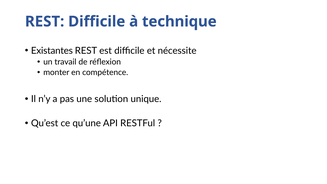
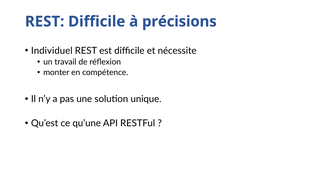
technique: technique -> précisions (179, 22)
Existantes: Existantes -> Individuel (52, 51)
